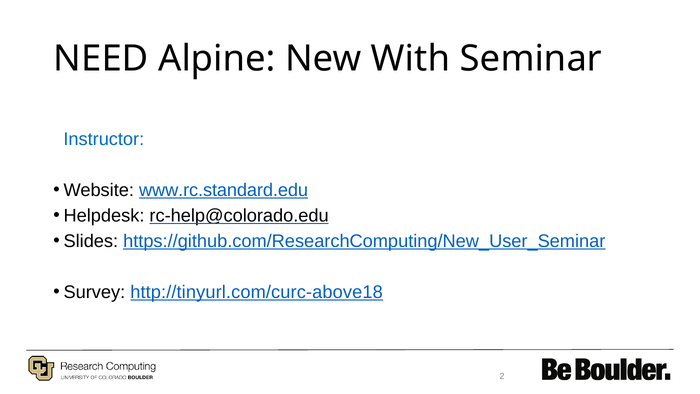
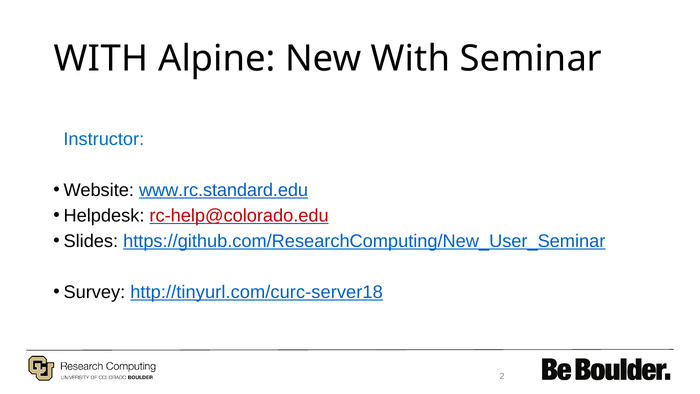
NEED: NEED -> WITH (101, 59)
rc-help@colorado.edu colour: black -> red (239, 215)
http://tinyurl.com/curc-above18: http://tinyurl.com/curc-above18 -> http://tinyurl.com/curc-server18 (257, 292)
